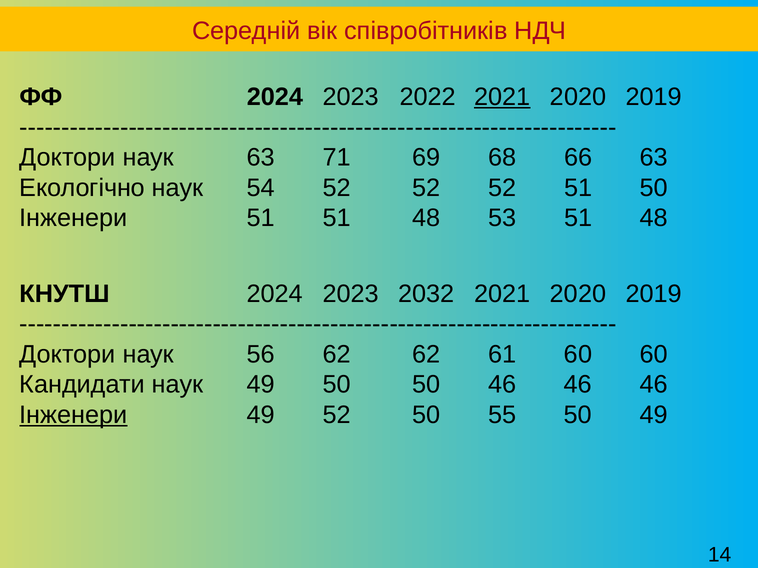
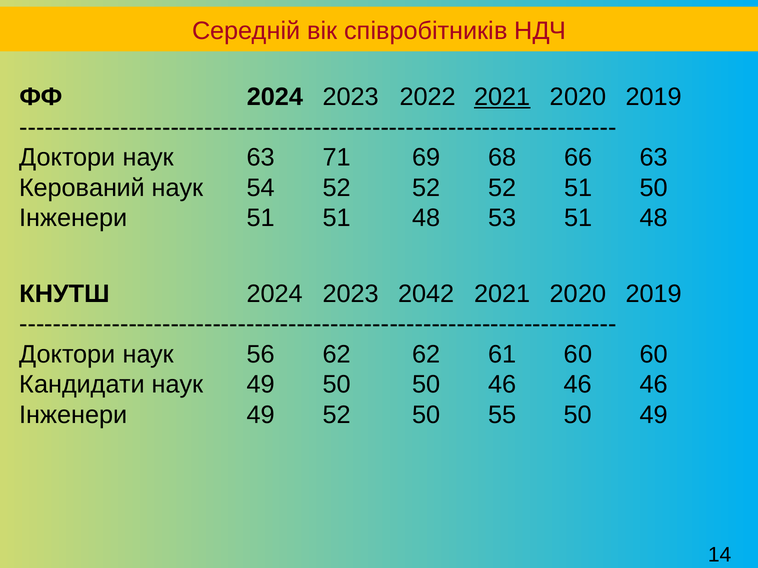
Екологічно: Екологічно -> Керований (82, 188)
2032: 2032 -> 2042 (426, 294)
Інженери underline: present -> none (73, 415)
